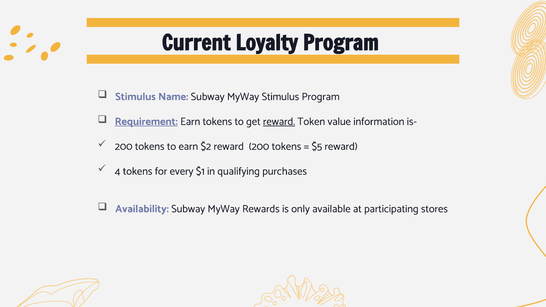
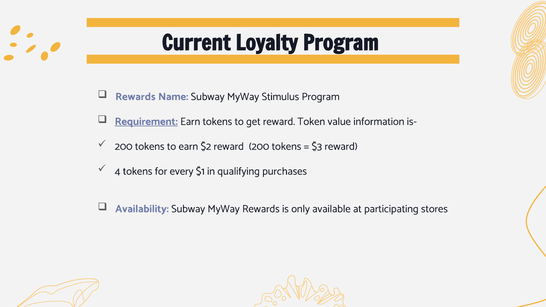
Stimulus: Stimulus -> Rewards (135, 97)
reward underline: present -> none (279, 121)
$5: $5 -> $3 (317, 146)
